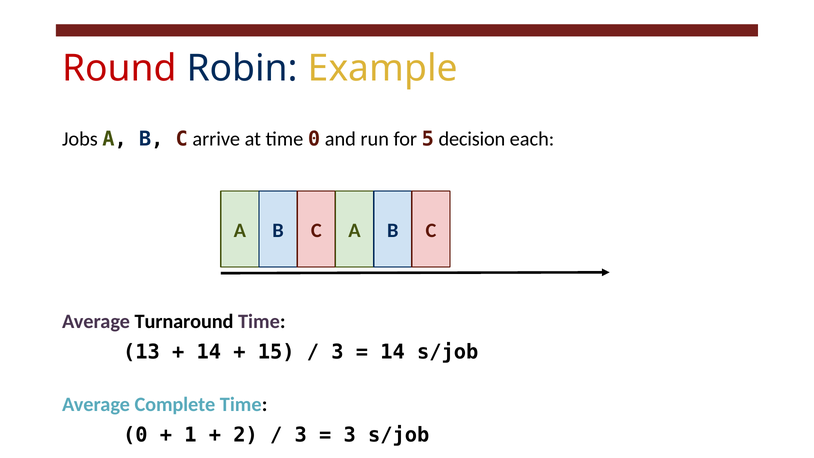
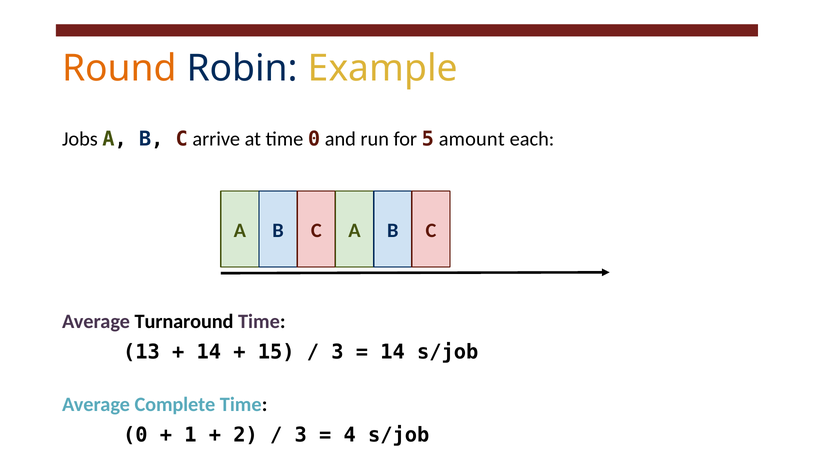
Round colour: red -> orange (119, 68)
decision: decision -> amount (472, 139)
3: 3 -> 4 (350, 435)
